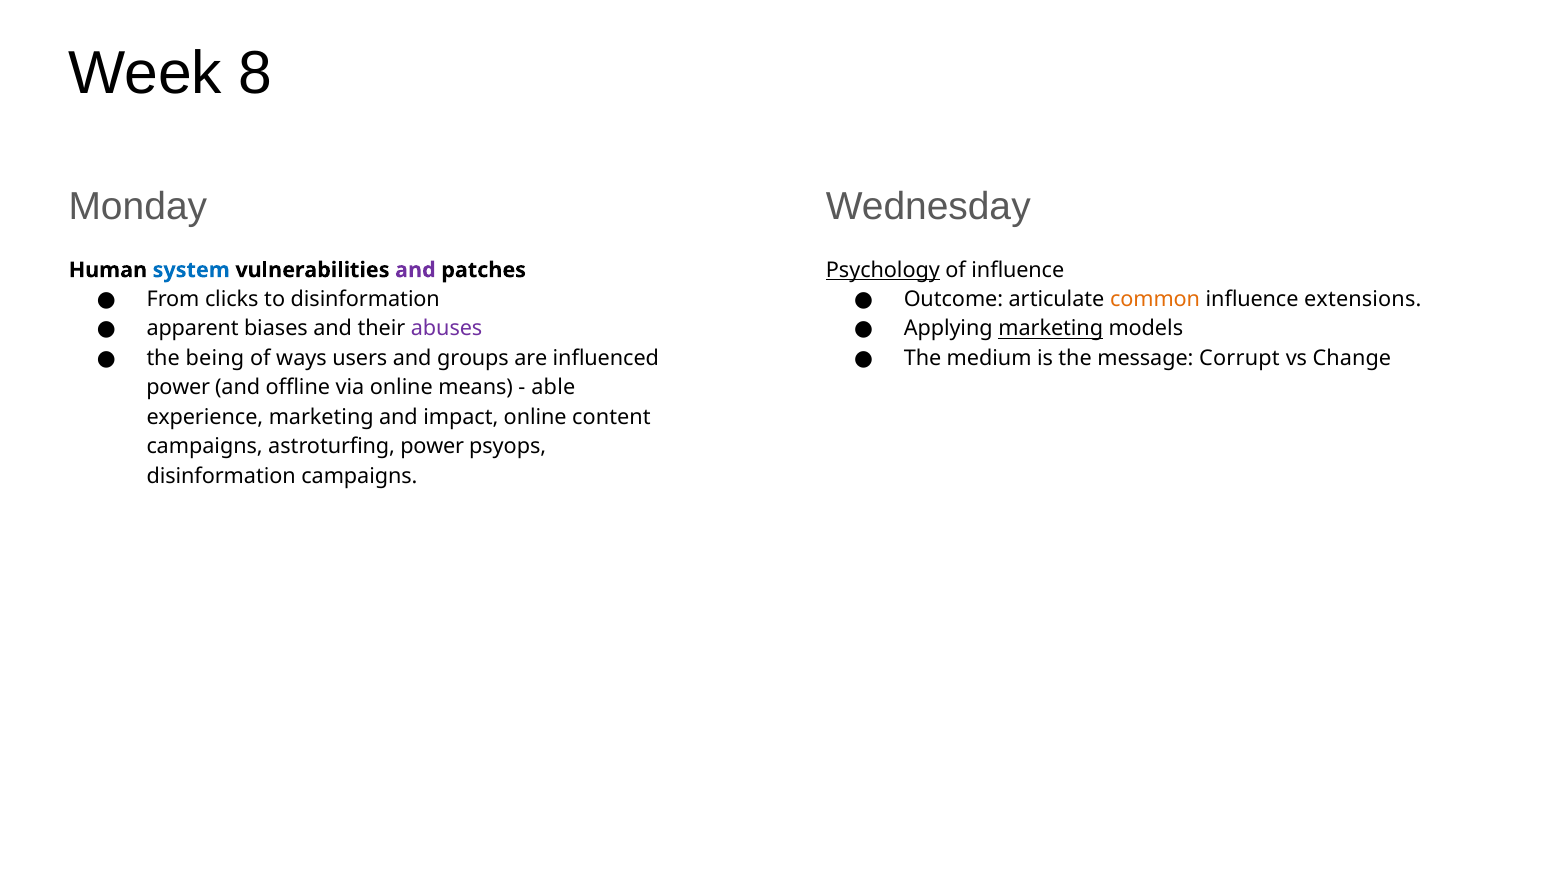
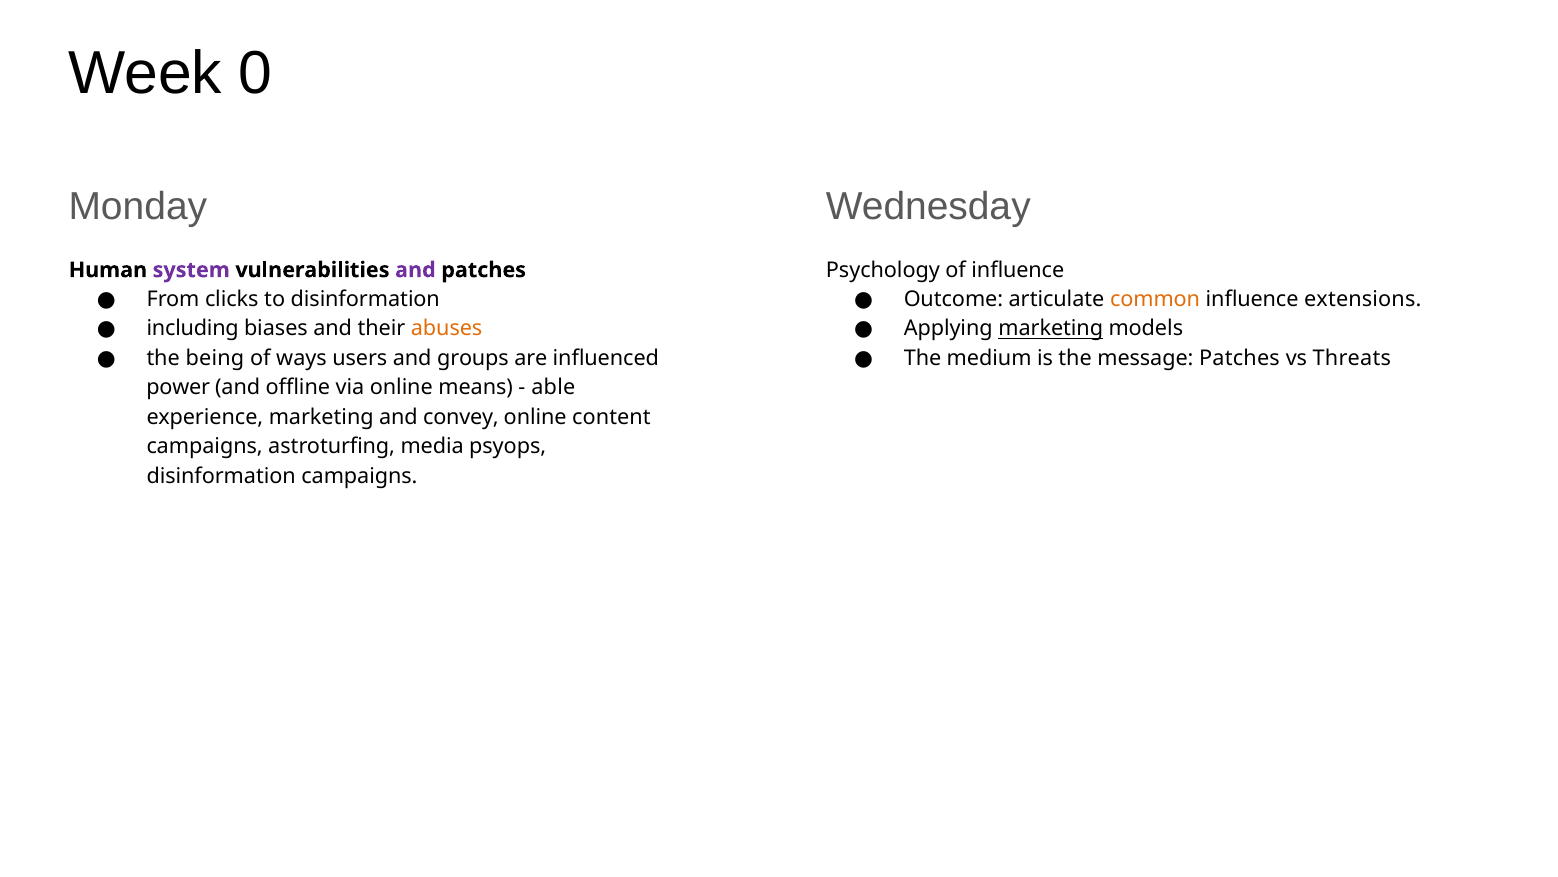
8: 8 -> 0 (256, 73)
Psychology underline: present -> none (883, 270)
system colour: blue -> purple (191, 270)
apparent: apparent -> including (193, 329)
abuses colour: purple -> orange (447, 329)
message Corrupt: Corrupt -> Patches (1239, 358)
Change: Change -> Threats (1352, 358)
impact: impact -> convey (461, 417)
astroturfing power: power -> media (432, 446)
